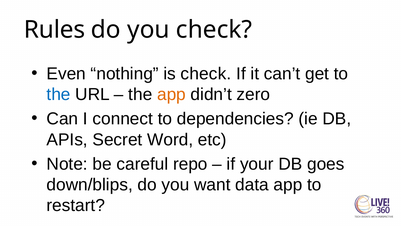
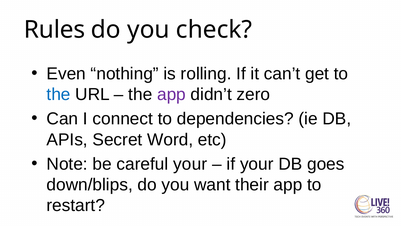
is check: check -> rolling (206, 74)
app colour: orange -> purple (171, 94)
careful repo: repo -> your (190, 164)
data: data -> their (252, 184)
